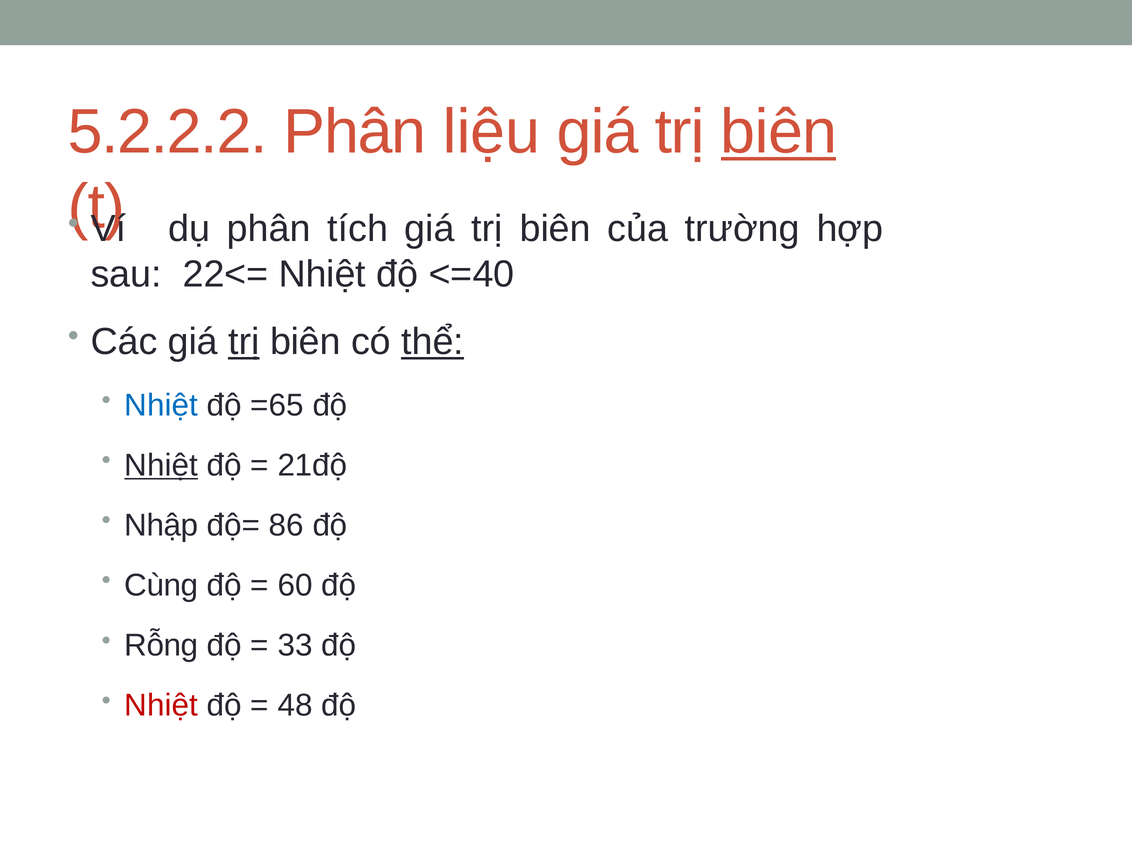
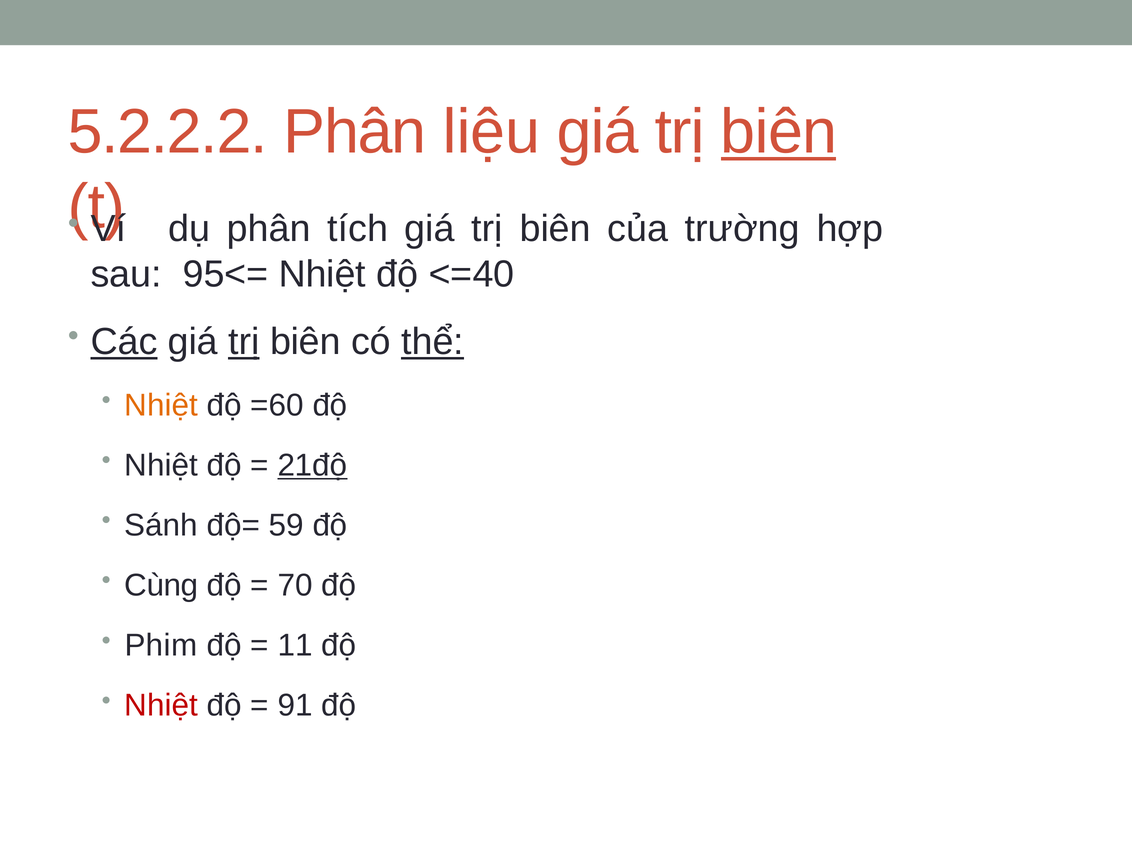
22<=: 22<= -> 95<= (225, 274)
Các underline: none -> present (124, 342)
Nhiệt colour: blue -> orange (161, 405)
=65: =65 -> =60 (277, 405)
Nhiệt underline: present -> none (161, 465)
21độ underline: none -> present (312, 465)
Nhập: Nhập -> Sánh (161, 525)
86: 86 -> 59 (286, 525)
60: 60 -> 70 (295, 585)
Rỗng: Rỗng -> Phim (161, 645)
33: 33 -> 11 (295, 645)
48: 48 -> 91 (295, 705)
